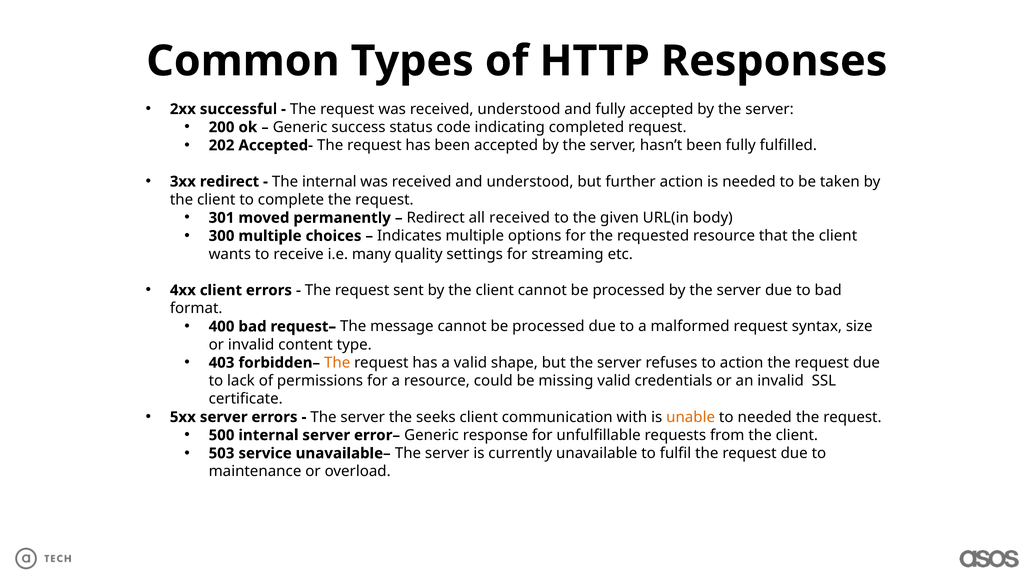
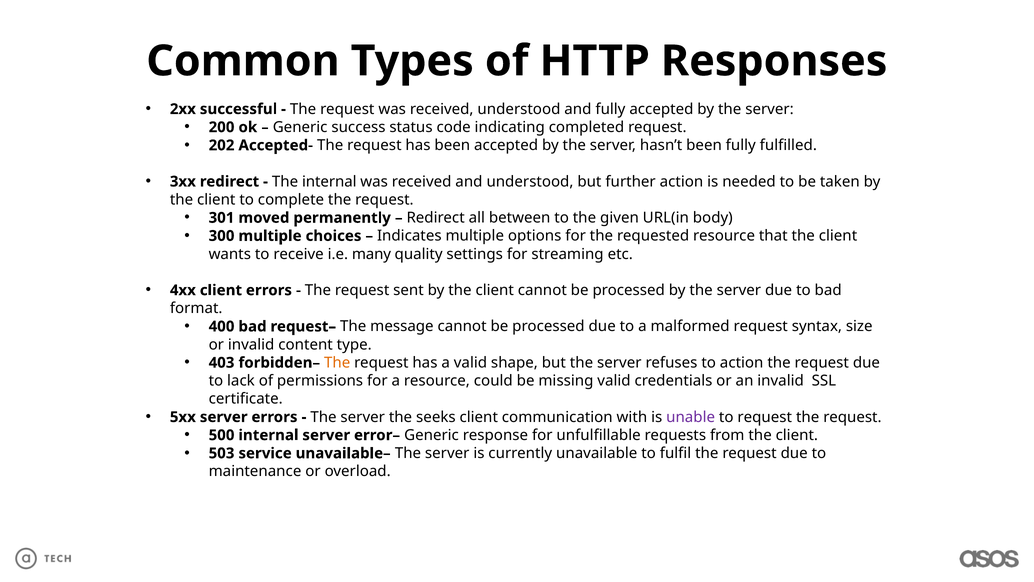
all received: received -> between (520, 218)
unable colour: orange -> purple (691, 417)
to needed: needed -> request (765, 417)
